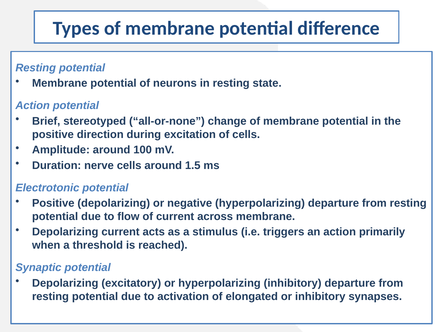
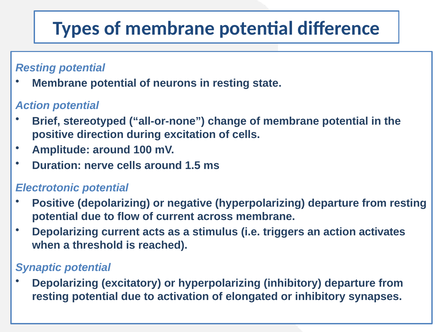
primarily: primarily -> activates (382, 232)
